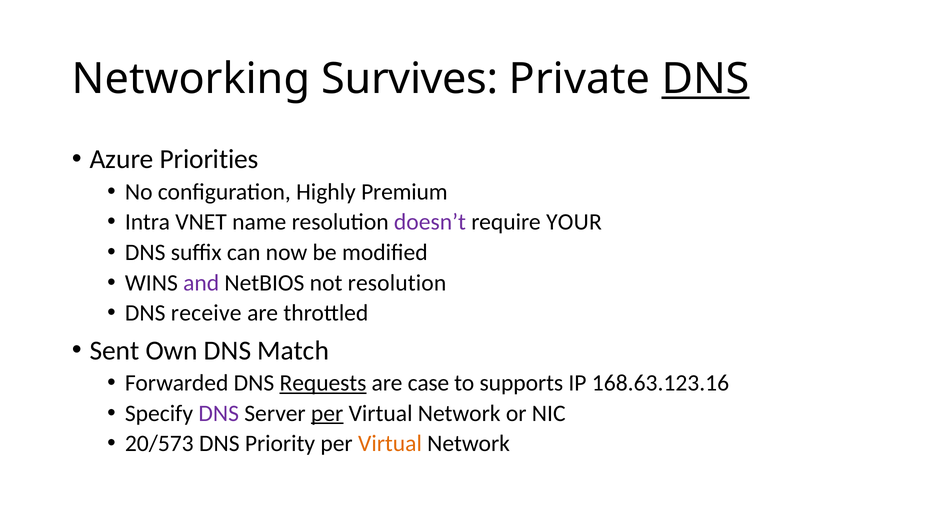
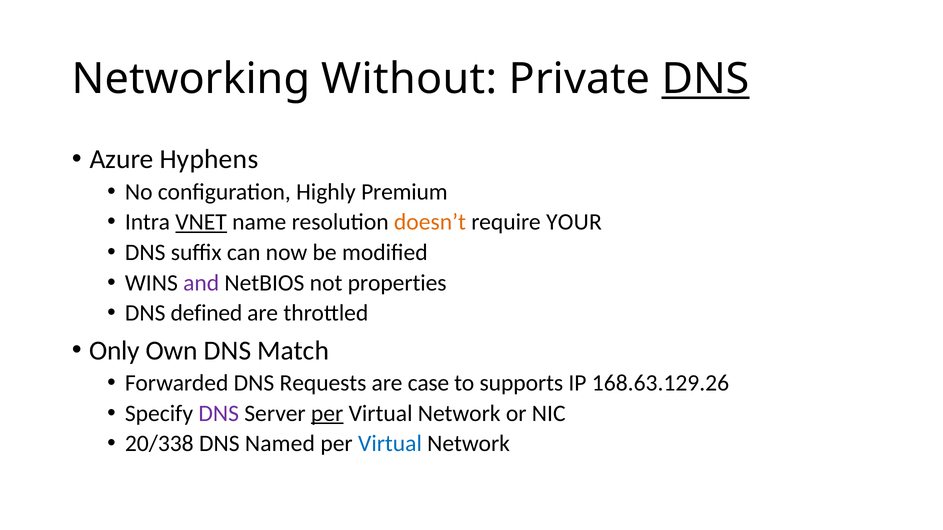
Survives: Survives -> Without (409, 79)
Priorities: Priorities -> Hyphens (209, 159)
VNET underline: none -> present (201, 222)
doesn’t colour: purple -> orange (430, 222)
not resolution: resolution -> properties (397, 283)
receive: receive -> defined (206, 313)
Sent: Sent -> Only (115, 351)
Requests underline: present -> none (323, 383)
168.63.123.16: 168.63.123.16 -> 168.63.129.26 (660, 383)
20/573: 20/573 -> 20/338 (159, 444)
Priority: Priority -> Named (280, 444)
Virtual colour: orange -> blue (390, 444)
